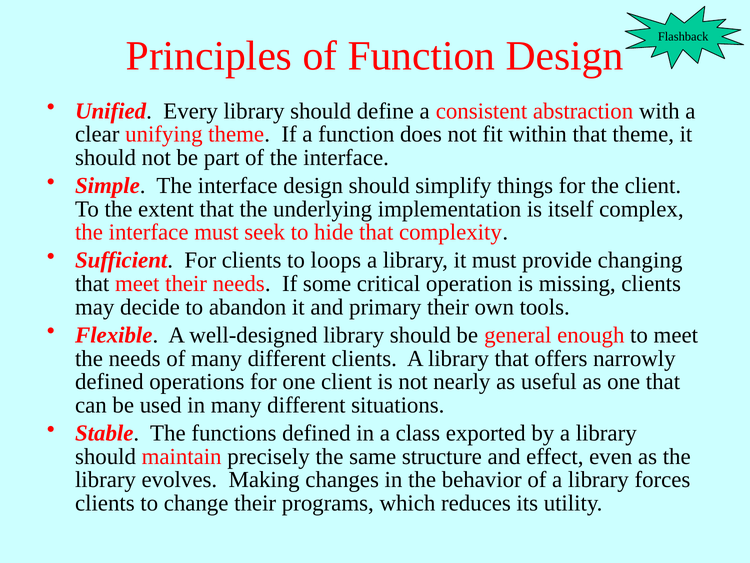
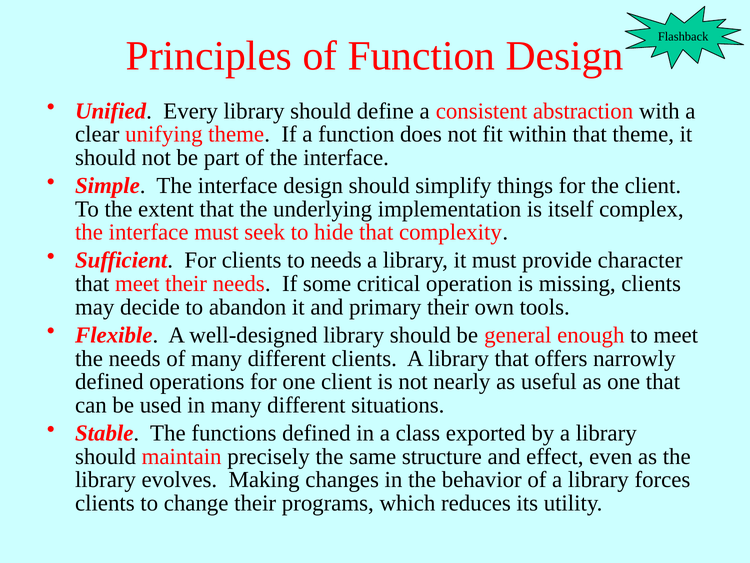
to loops: loops -> needs (336, 260)
changing: changing -> character (640, 260)
